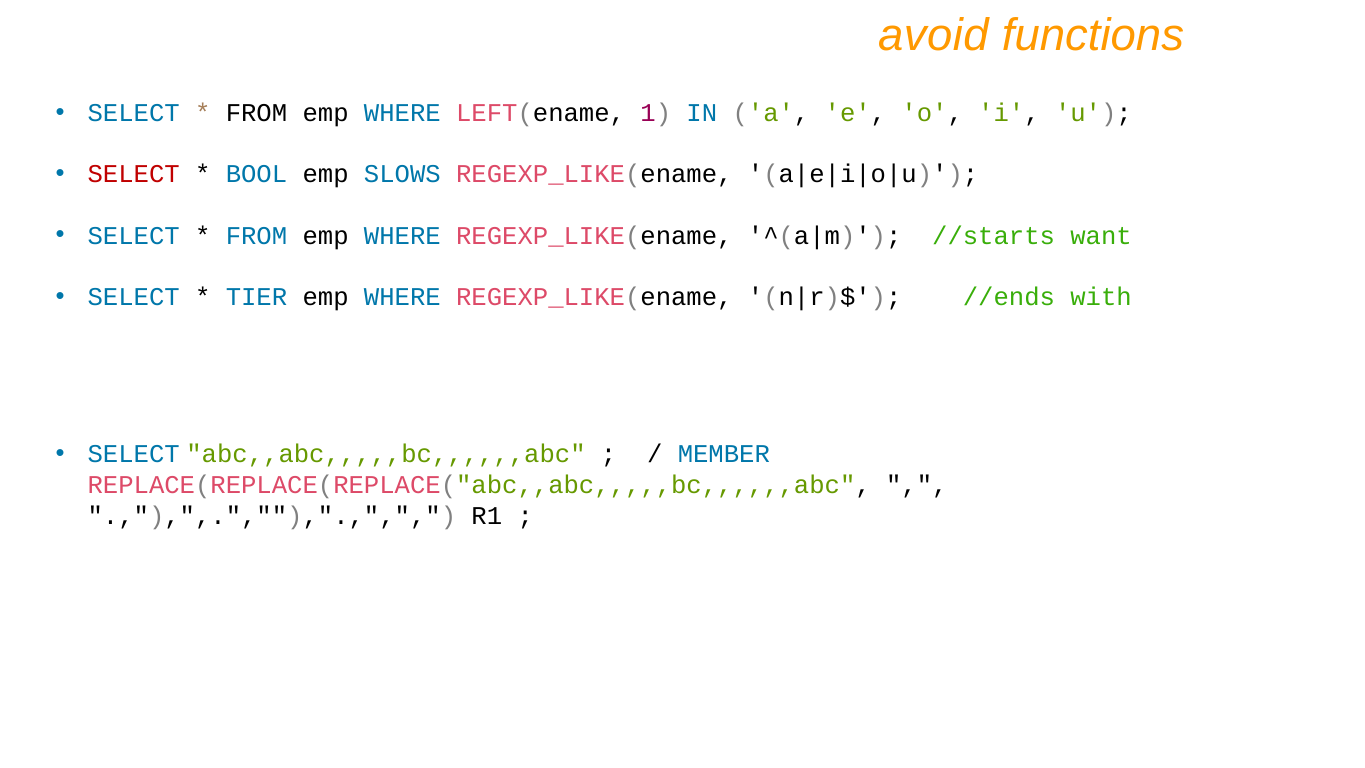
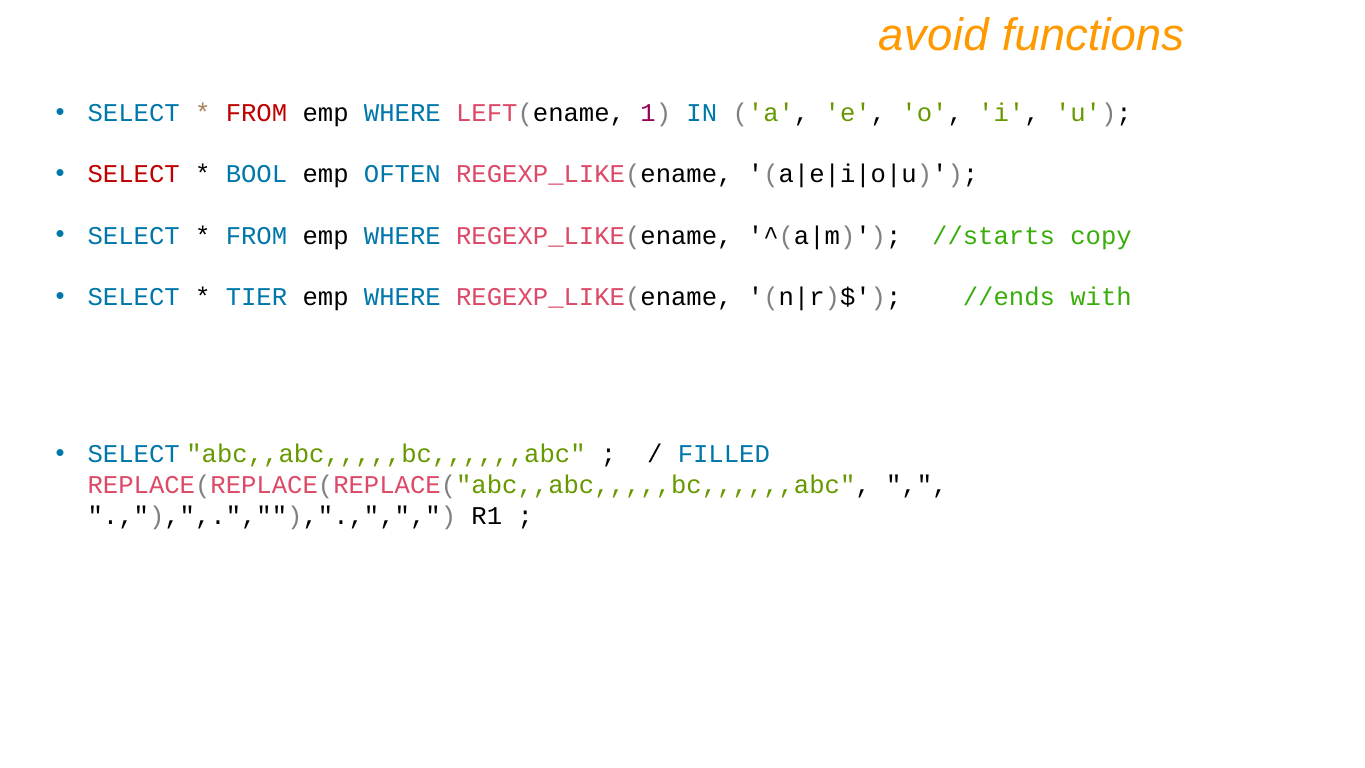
FROM colour: black -> red (256, 113)
SLOWS: SLOWS -> OFTEN (402, 174)
want: want -> copy (1101, 236)
MEMBER: MEMBER -> FILLED (724, 454)
